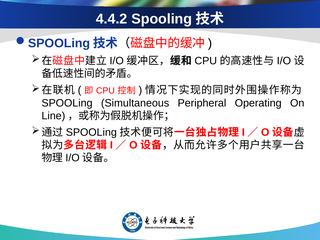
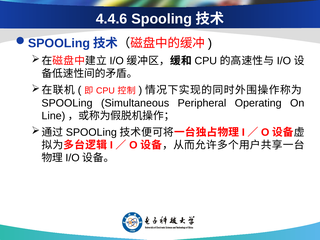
4.4.2: 4.4.2 -> 4.4.6 (112, 19)
